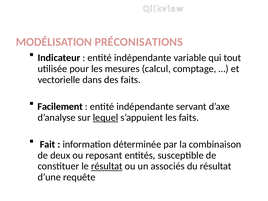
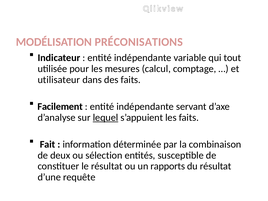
vectorielle: vectorielle -> utilisateur (59, 80)
reposant: reposant -> sélection (104, 155)
résultat underline: present -> none (107, 166)
associés: associés -> rapports (168, 166)
